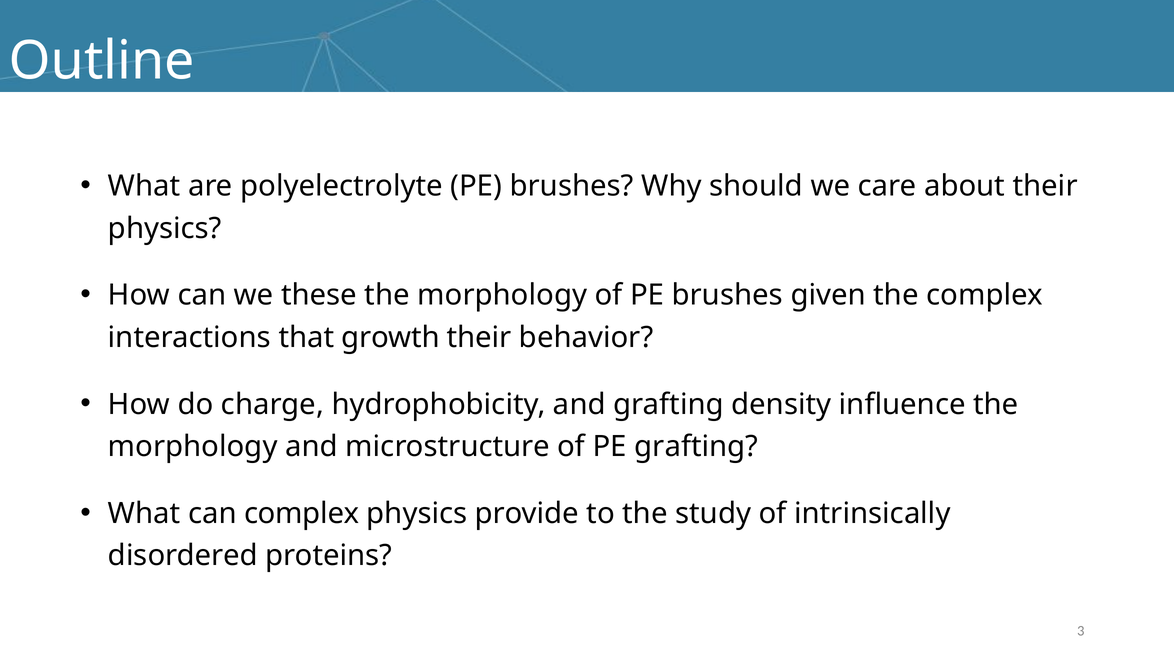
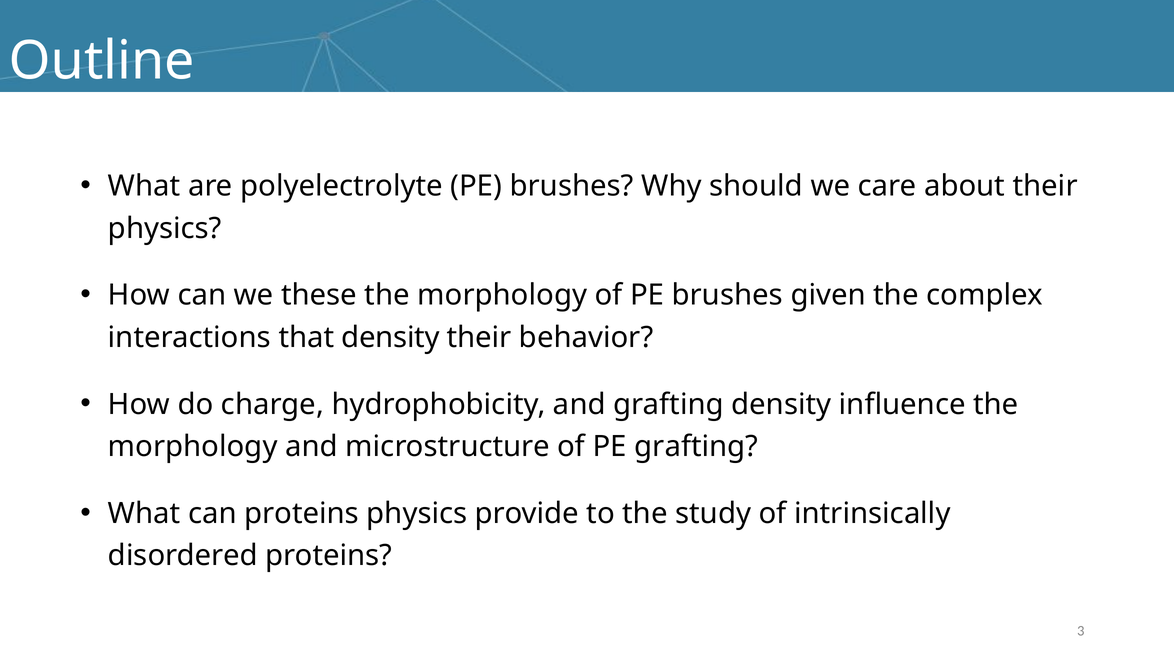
that growth: growth -> density (391, 337)
can complex: complex -> proteins (302, 513)
